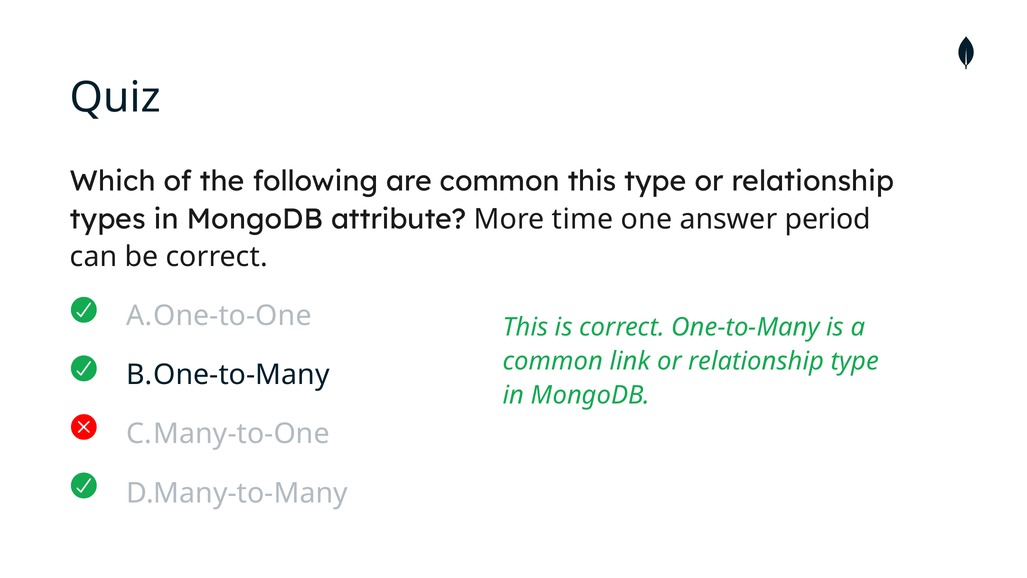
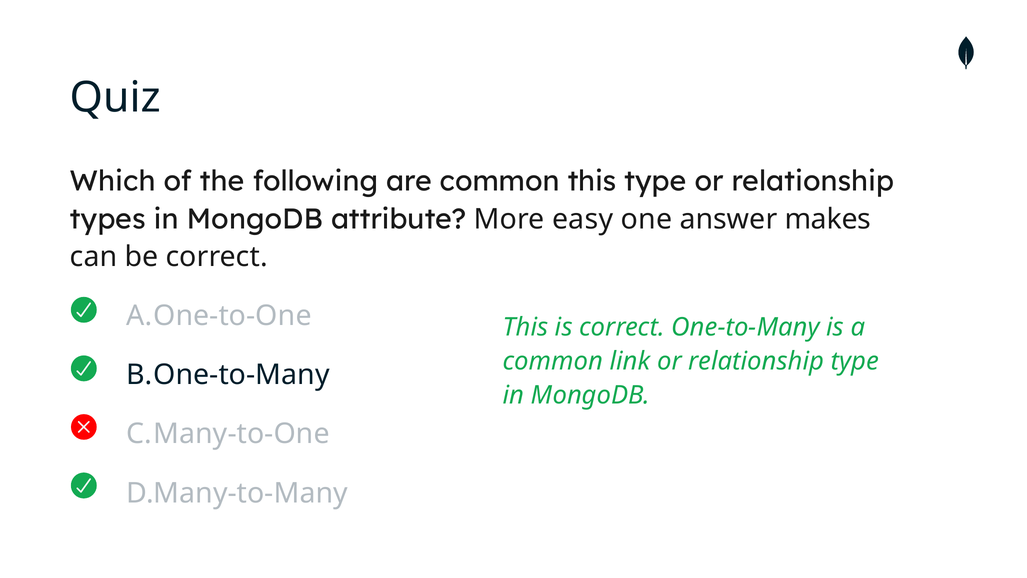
time: time -> easy (583, 219)
period: period -> makes (828, 219)
